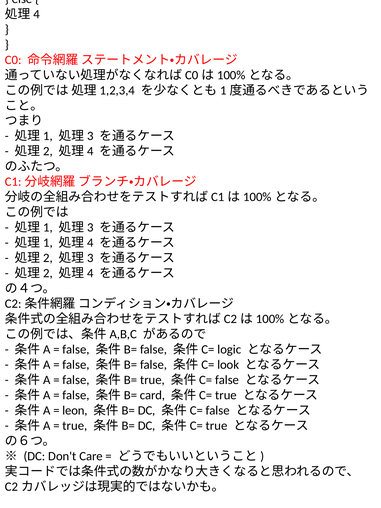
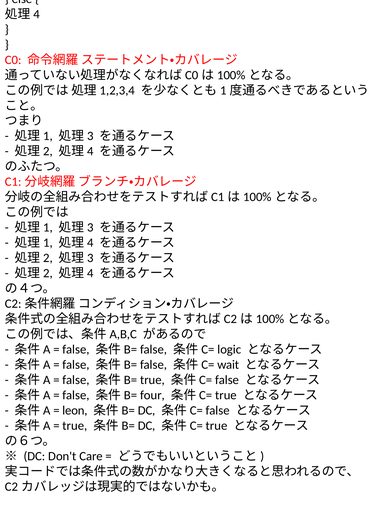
look: look -> wait (228, 365)
card: card -> four (152, 395)
